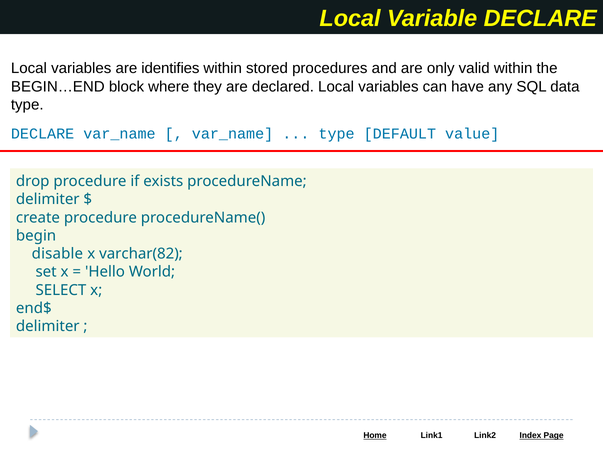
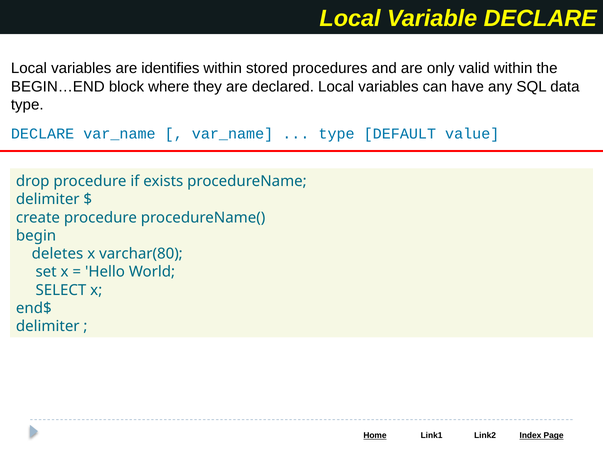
disable: disable -> deletes (57, 253)
varchar(82: varchar(82 -> varchar(80 (141, 253)
